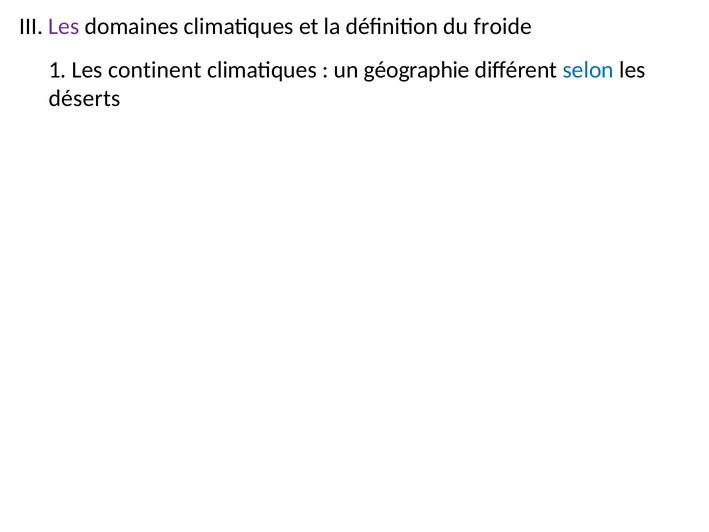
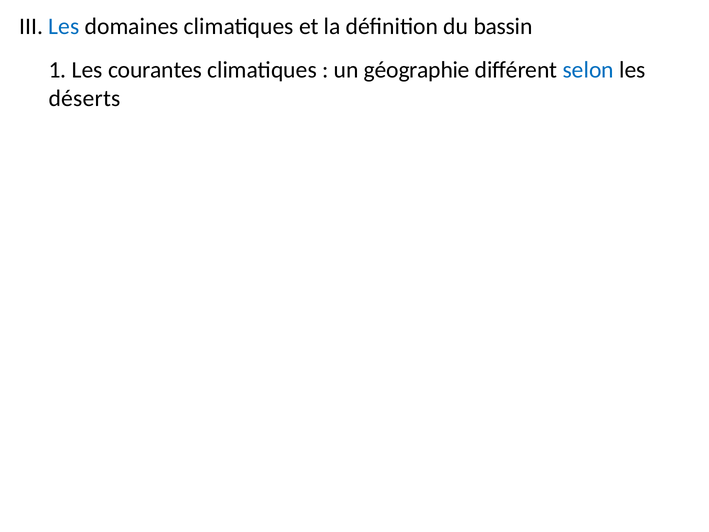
Les colour: purple -> blue (64, 27)
froide: froide -> bassin (503, 27)
continent: continent -> courantes (155, 70)
